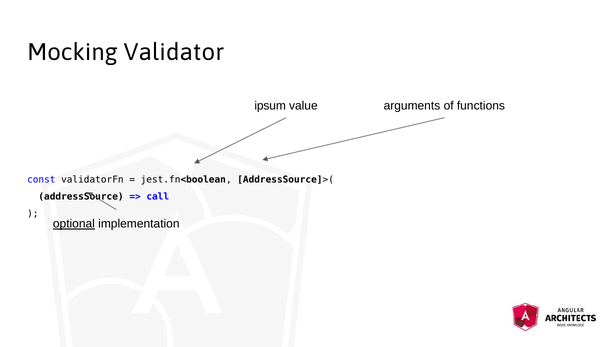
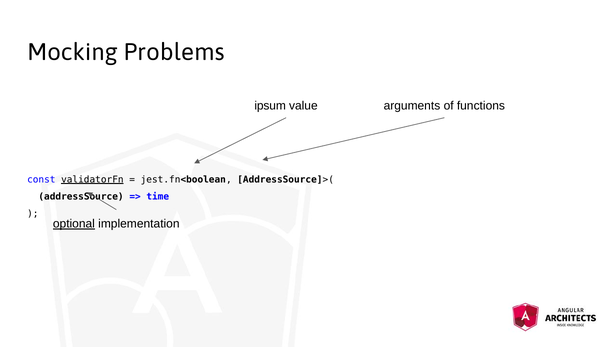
Validator: Validator -> Problems (174, 52)
validatorFn underline: none -> present (92, 179)
call: call -> time (158, 196)
